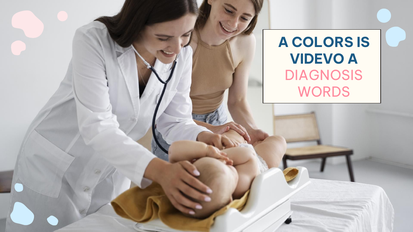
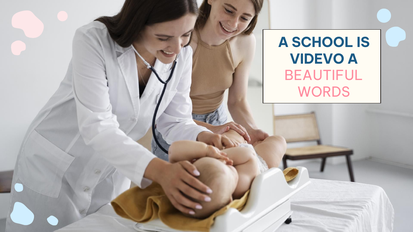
COLORS: COLORS -> SCHOOL (323, 43)
DIAGNOSIS: DIAGNOSIS -> BEAUTIFUL (324, 76)
